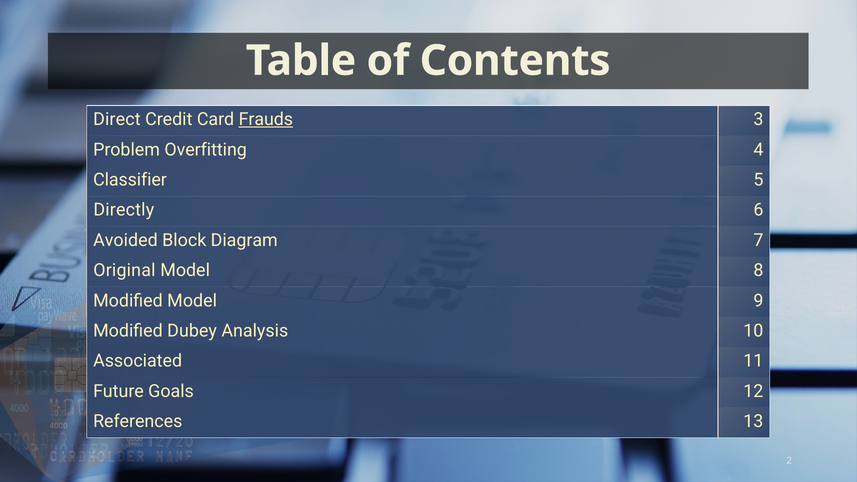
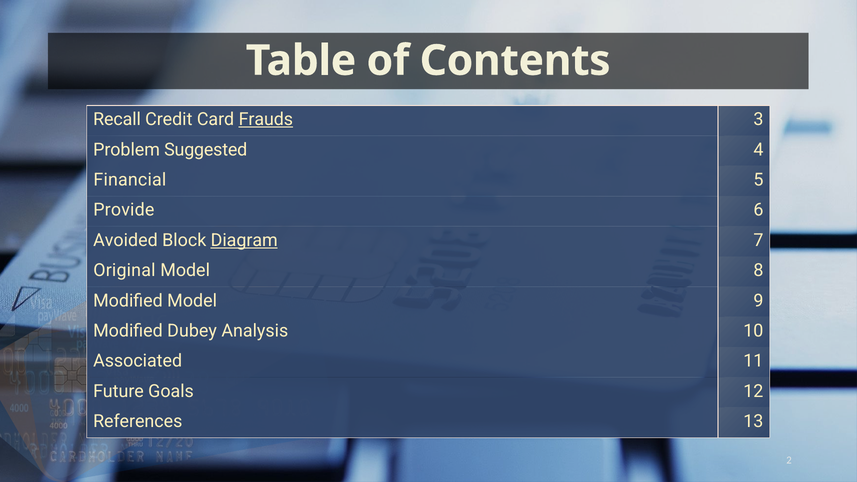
Direct: Direct -> Recall (117, 120)
Overfitting: Overfitting -> Suggested (206, 150)
Classifier: Classifier -> Financial (130, 180)
Directly: Directly -> Provide (124, 210)
Diagram underline: none -> present (244, 240)
